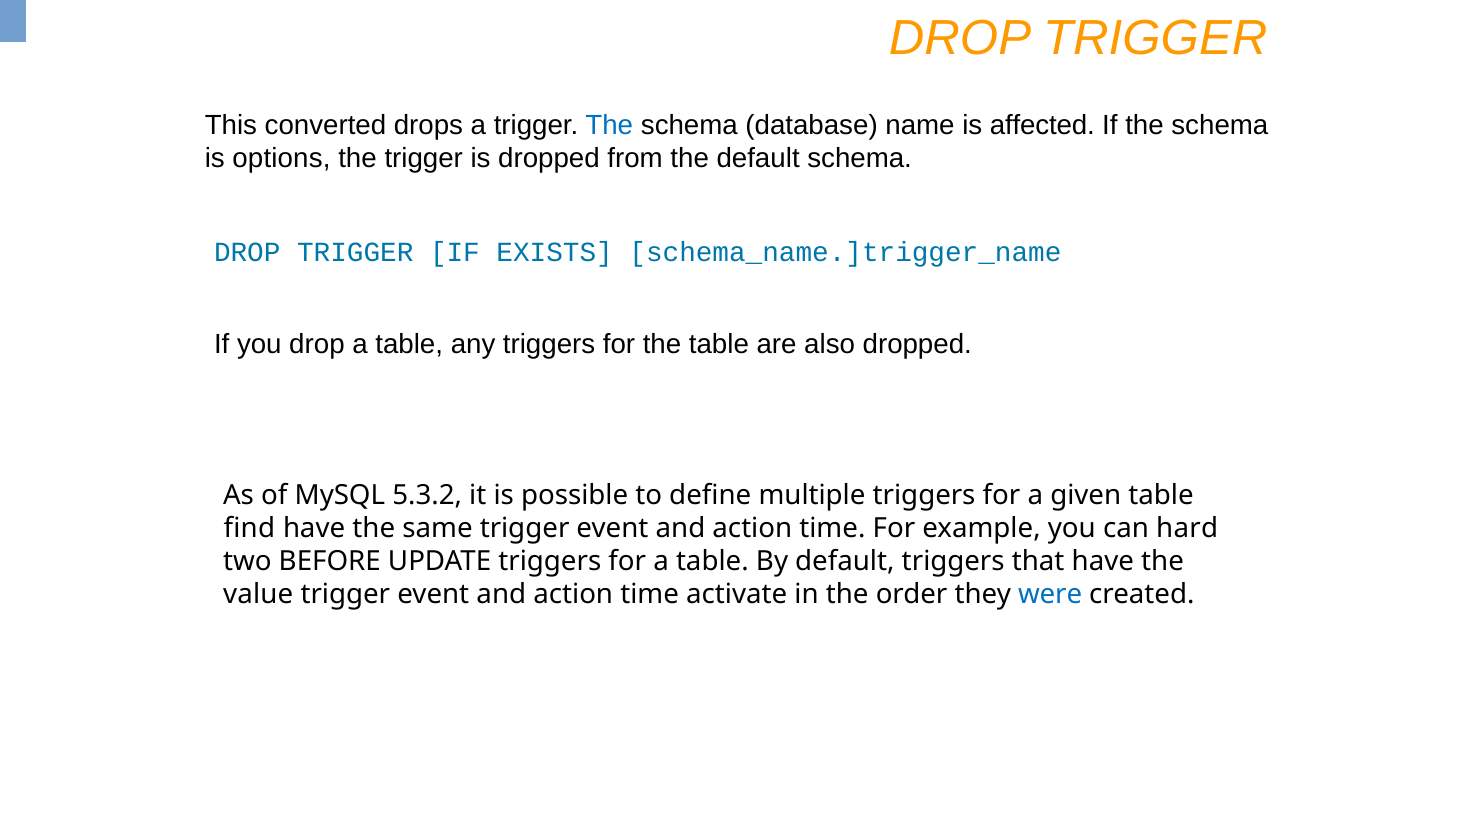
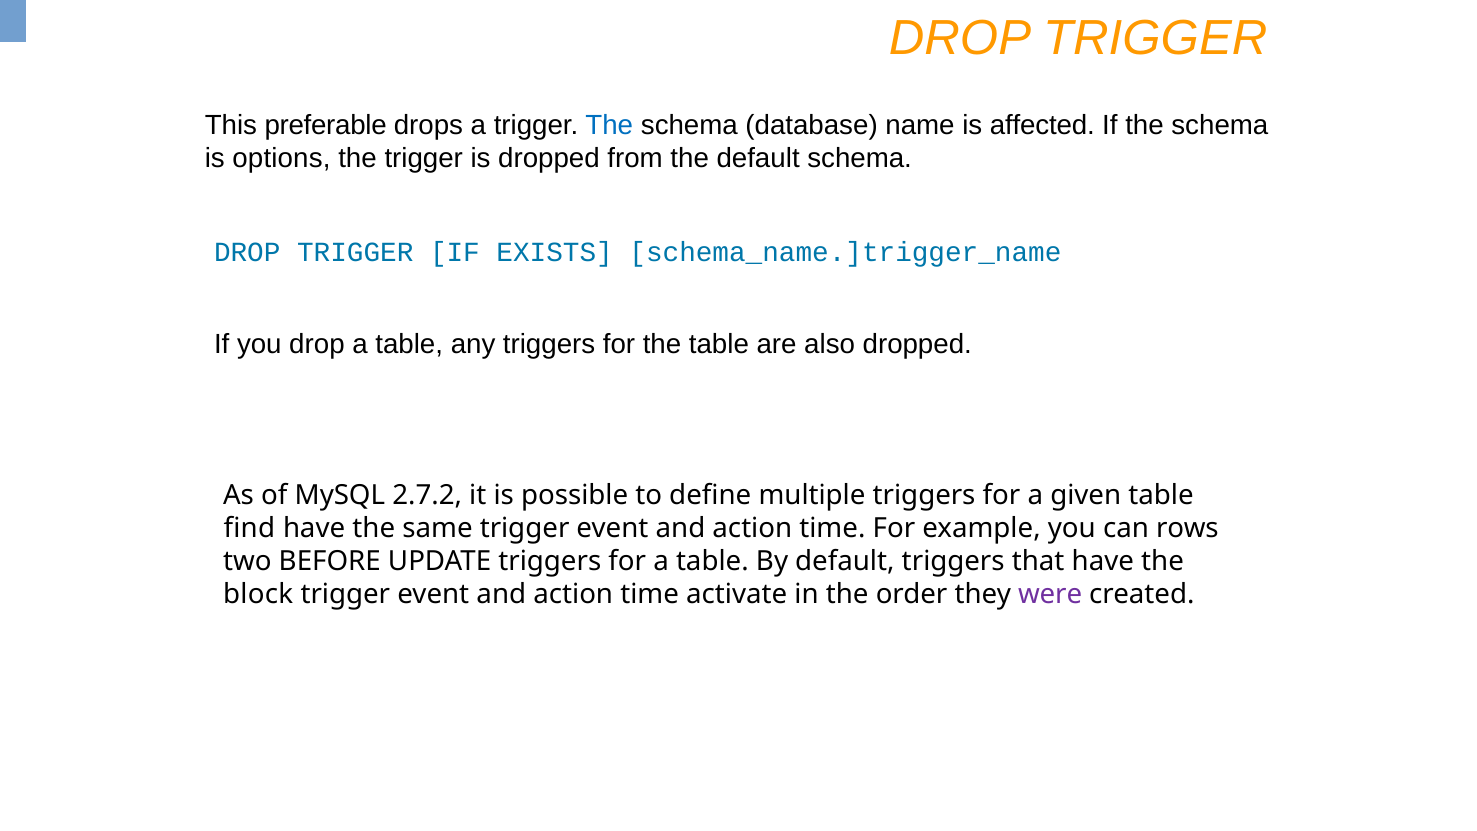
converted: converted -> preferable (326, 125)
5.3.2: 5.3.2 -> 2.7.2 (427, 495)
hard: hard -> rows (1187, 528)
value: value -> block (258, 594)
were colour: blue -> purple (1050, 594)
